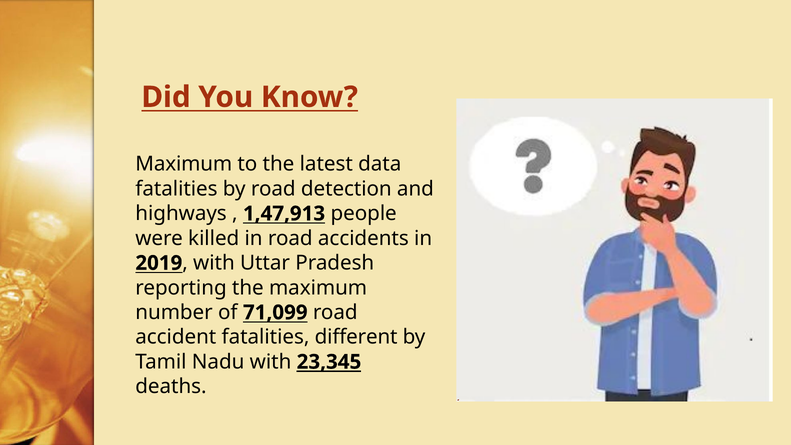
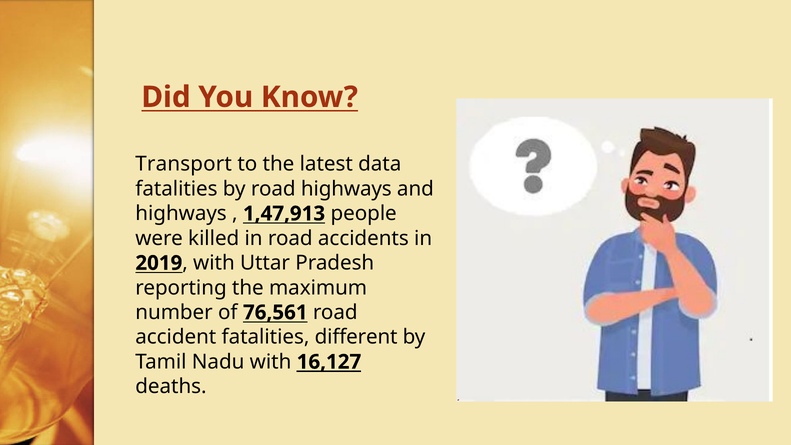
Maximum: Maximum -> Transport (184, 164)
road detection: detection -> highways (346, 189)
71,099: 71,099 -> 76,561 (275, 312)
23,345: 23,345 -> 16,127 (329, 362)
